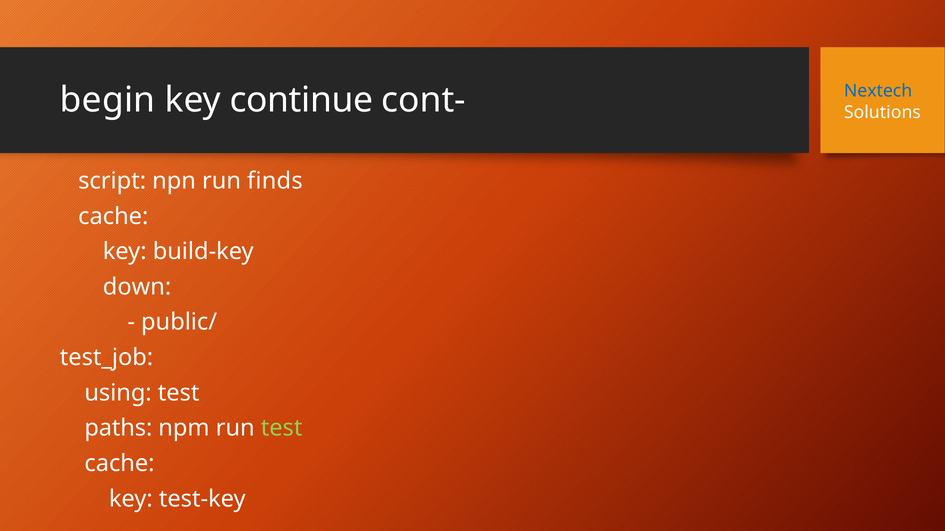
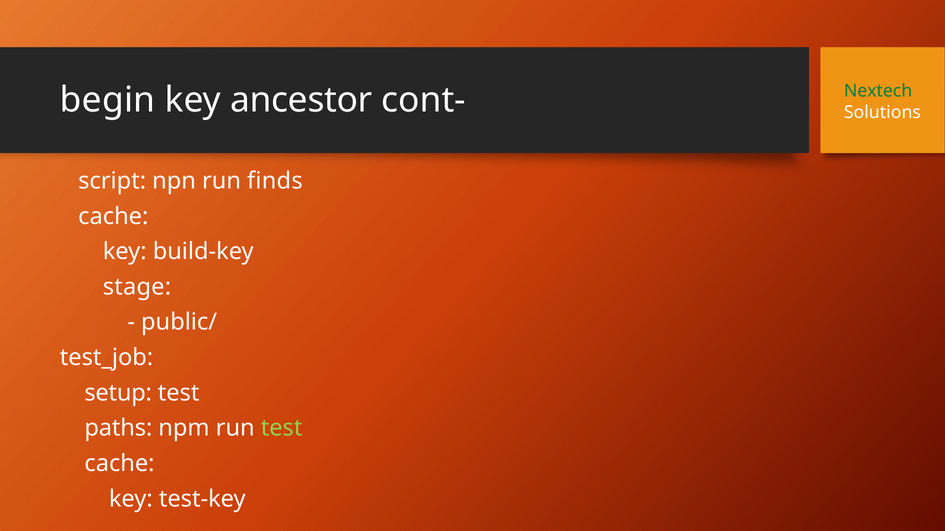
Nextech colour: blue -> green (878, 91)
continue: continue -> ancestor (301, 100)
down: down -> stage (137, 287)
using: using -> setup (118, 393)
